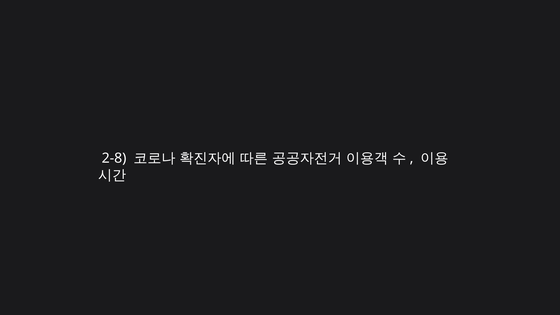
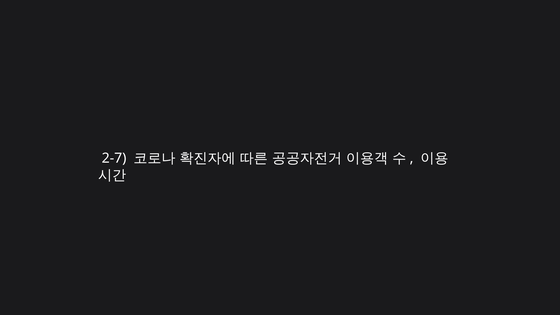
2-8: 2-8 -> 2-7 (114, 158)
